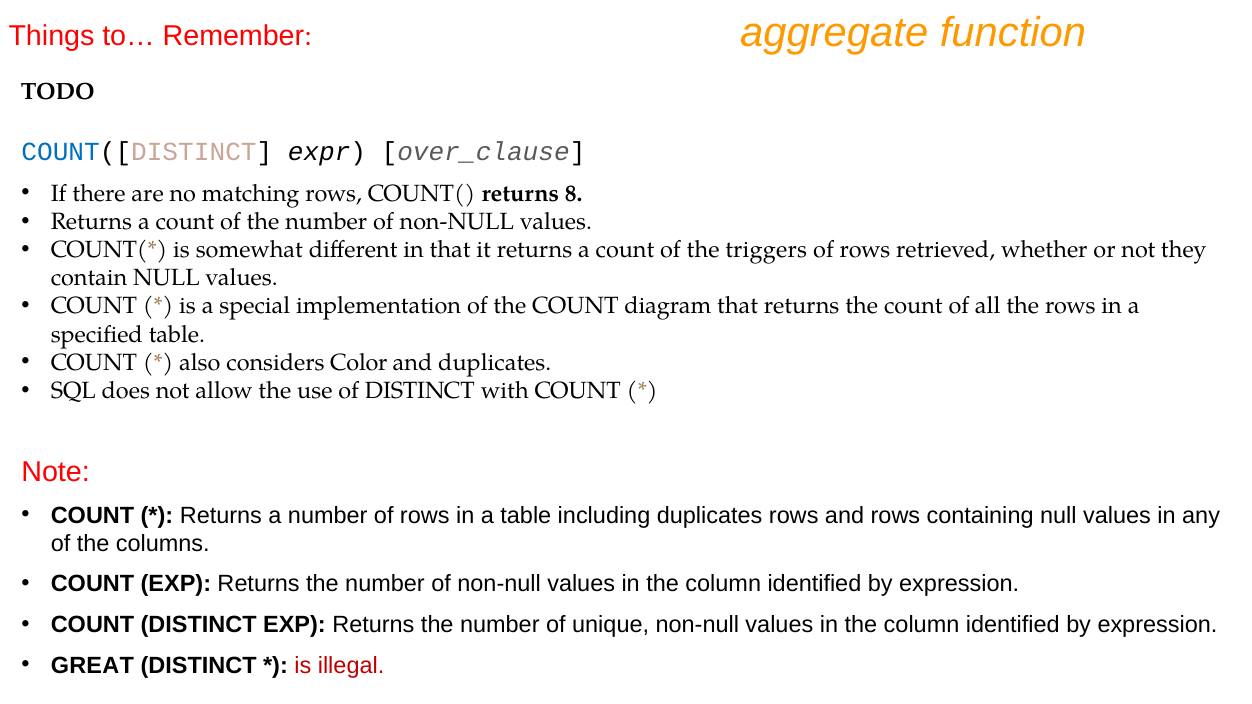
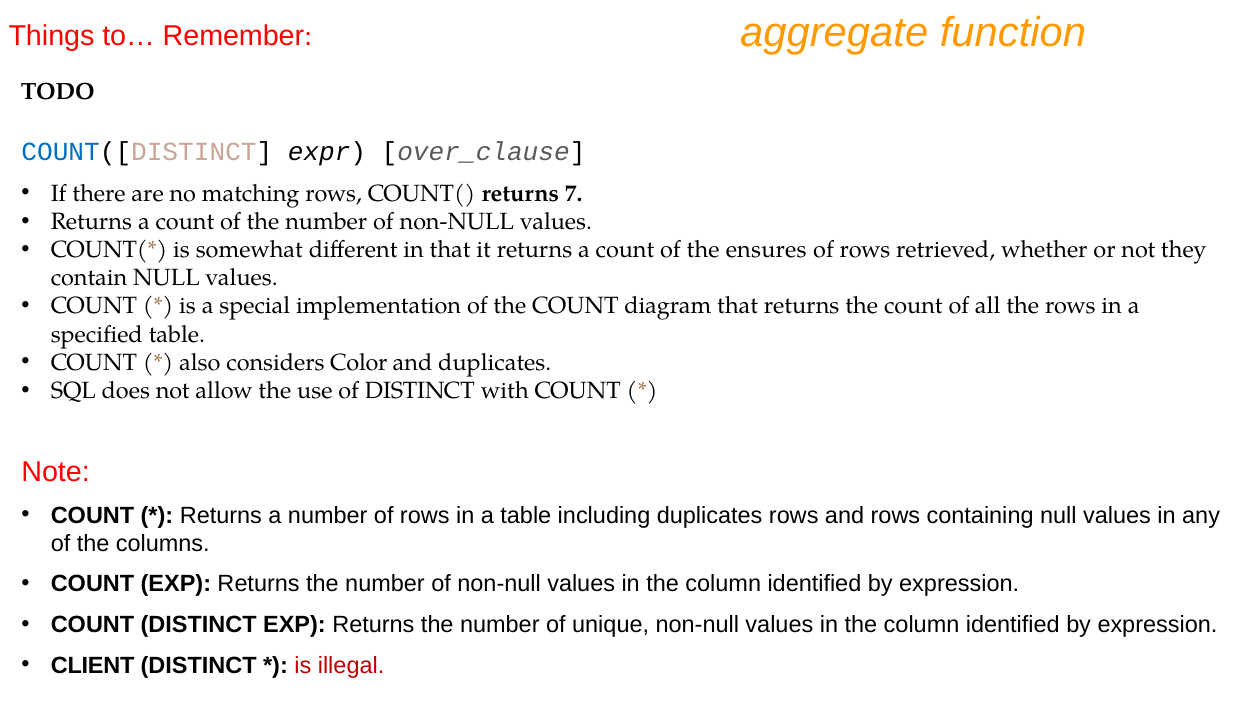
8: 8 -> 7 (574, 194)
triggers: triggers -> ensures (766, 250)
GREAT: GREAT -> CLIENT (93, 666)
